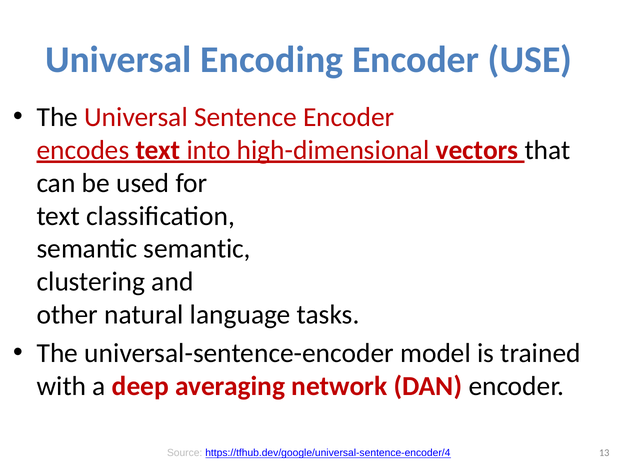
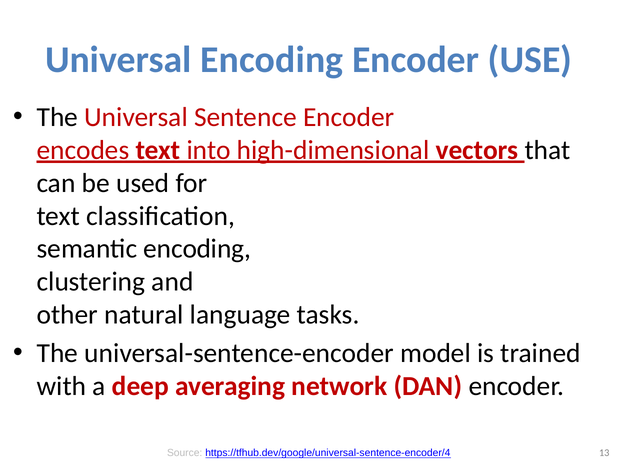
semantic semantic: semantic -> encoding (197, 249)
